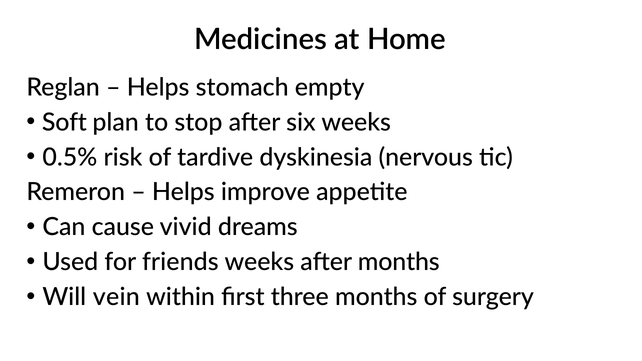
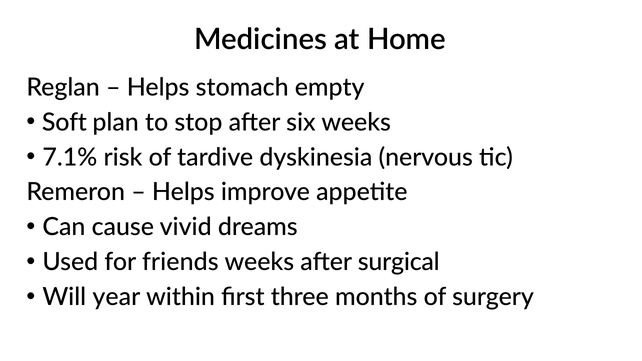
0.5%: 0.5% -> 7.1% (70, 157)
after months: months -> surgical (399, 262)
vein: vein -> year (116, 297)
